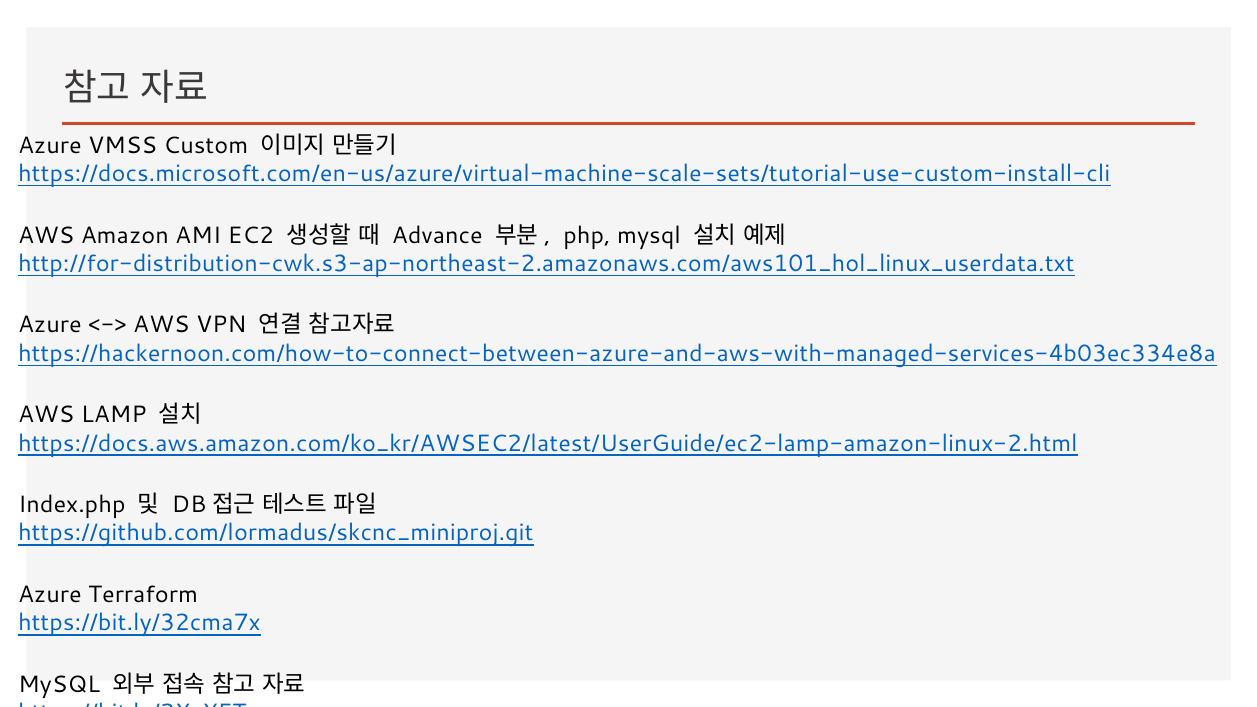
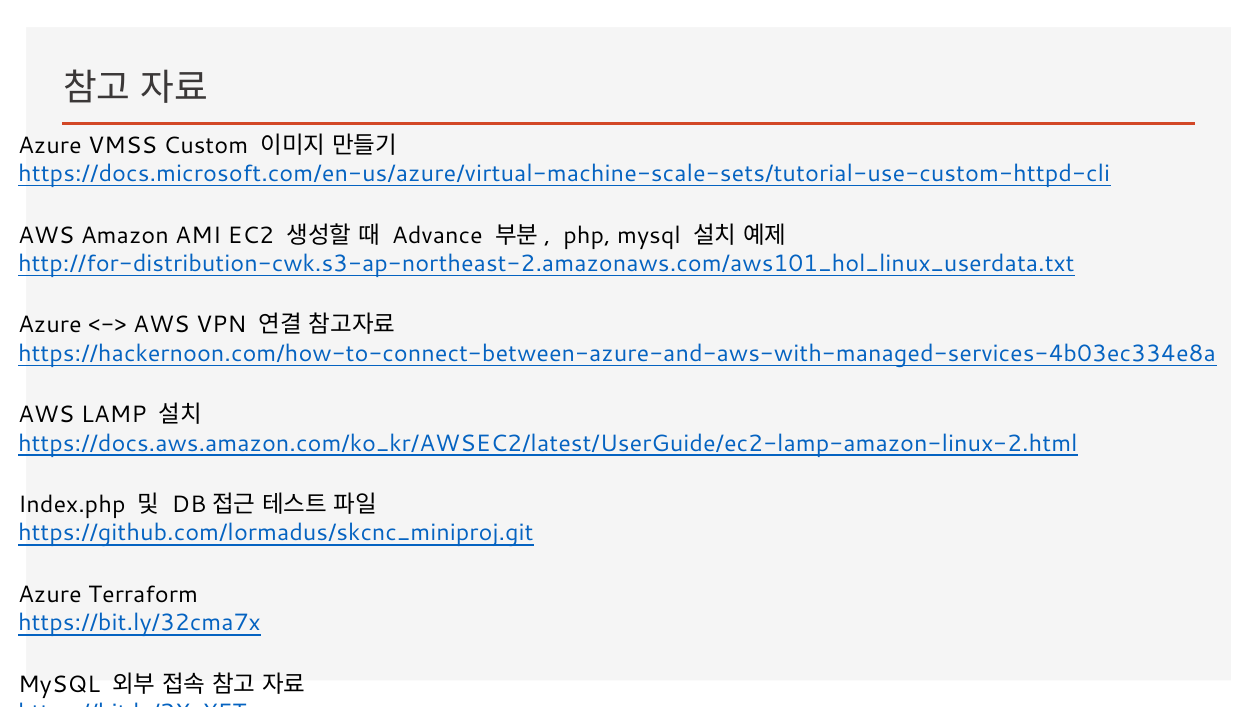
https://docs.microsoft.com/en-us/azure/virtual-machine-scale-sets/tutorial-use-custom-install-cli: https://docs.microsoft.com/en-us/azure/virtual-machine-scale-sets/tutorial-use-custom-install-cli -> https://docs.microsoft.com/en-us/azure/virtual-machine-scale-sets/tutorial-use-custom-httpd-cli (564, 174)
